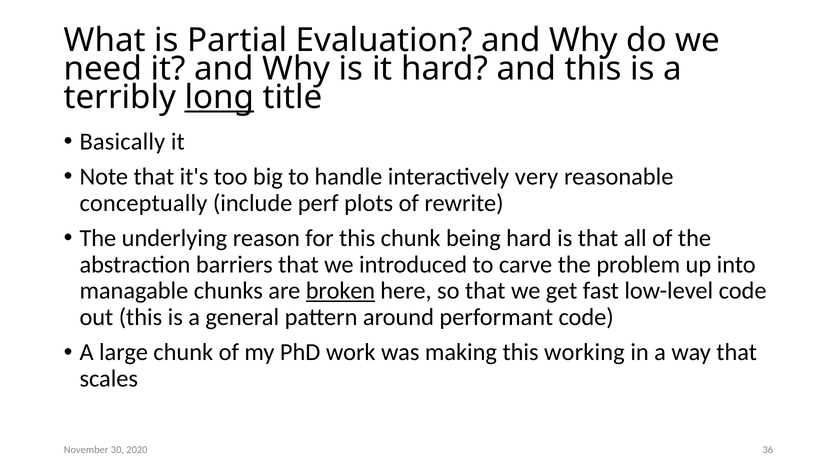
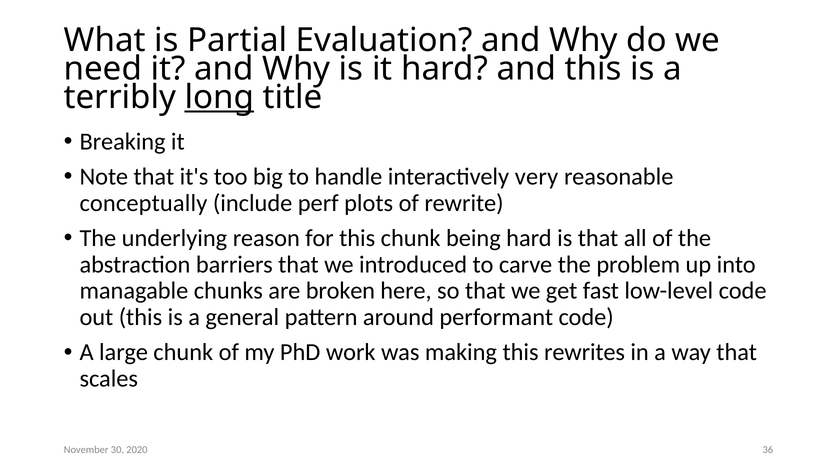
Basically: Basically -> Breaking (123, 142)
broken underline: present -> none (340, 291)
working: working -> rewrites (585, 352)
